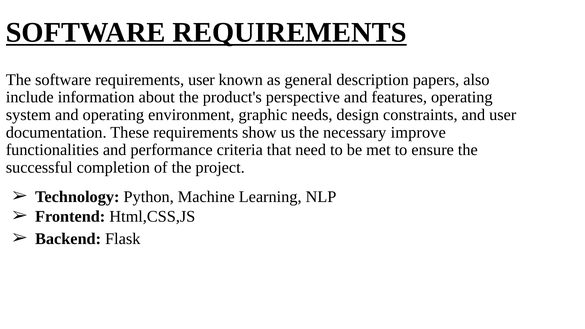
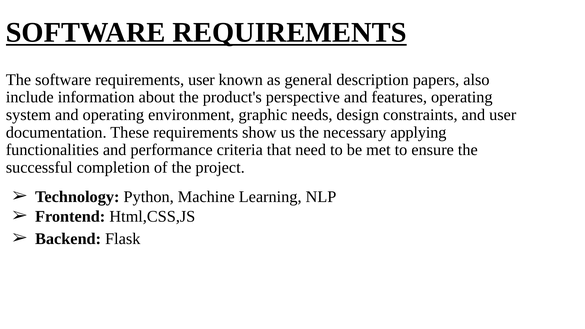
improve: improve -> applying (418, 132)
